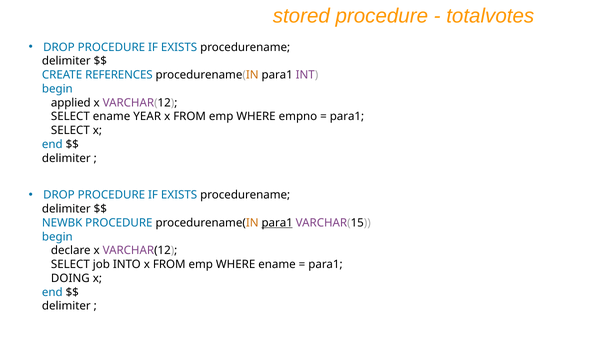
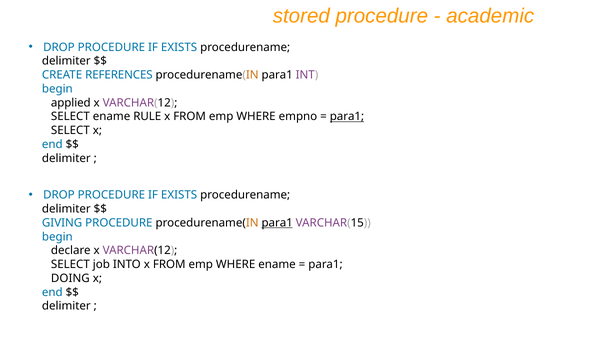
totalvotes: totalvotes -> academic (490, 16)
YEAR: YEAR -> RULE (147, 117)
para1 underline: none -> present (347, 117)
NEWBK: NEWBK -> GIVING (62, 223)
